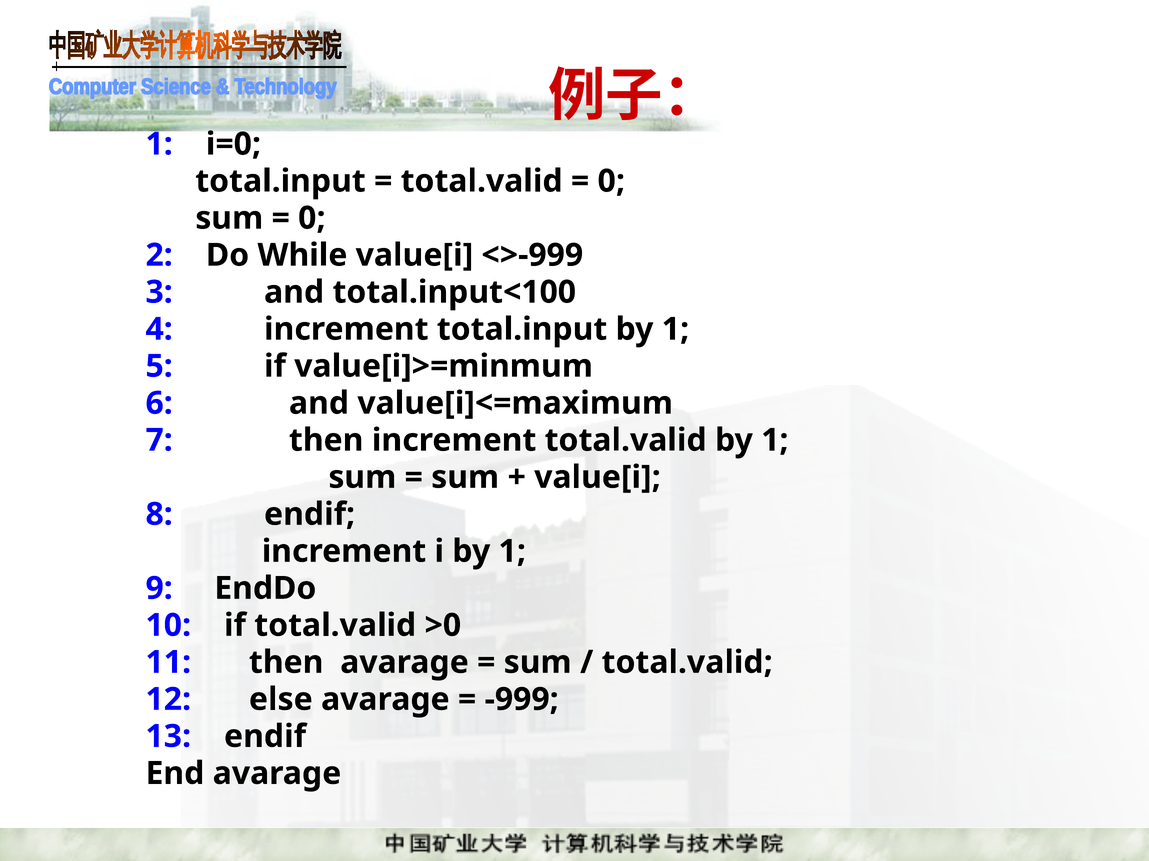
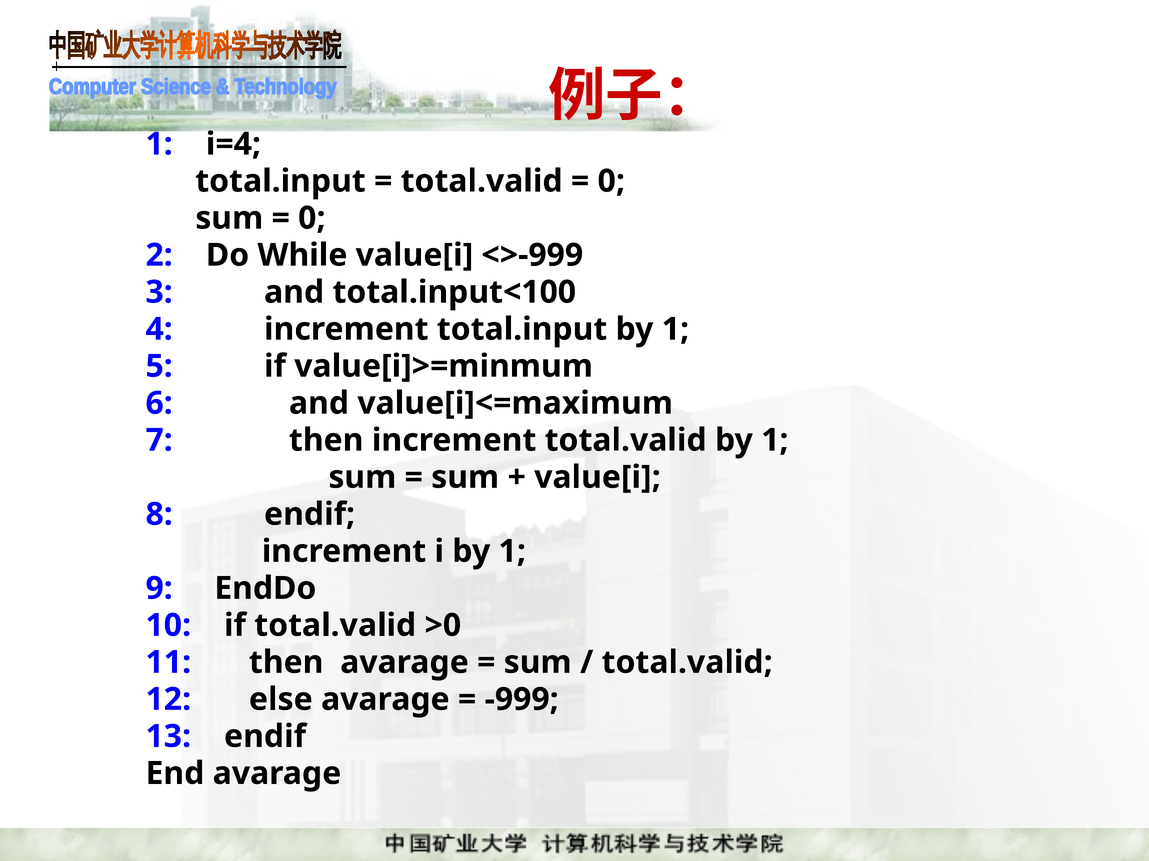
i=0: i=0 -> i=4 (233, 144)
